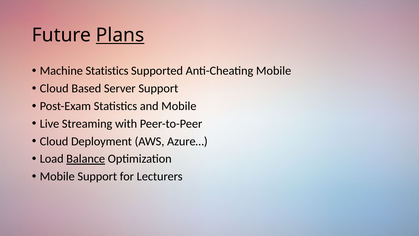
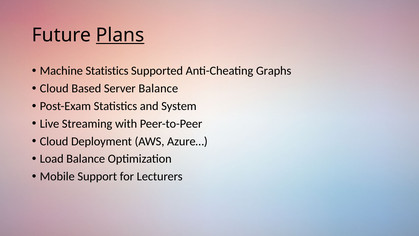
Anti-Cheating Mobile: Mobile -> Graphs (274, 71)
Server Support: Support -> Balance (158, 88)
and Mobile: Mobile -> System (179, 106)
Balance underline: present -> none (86, 159)
